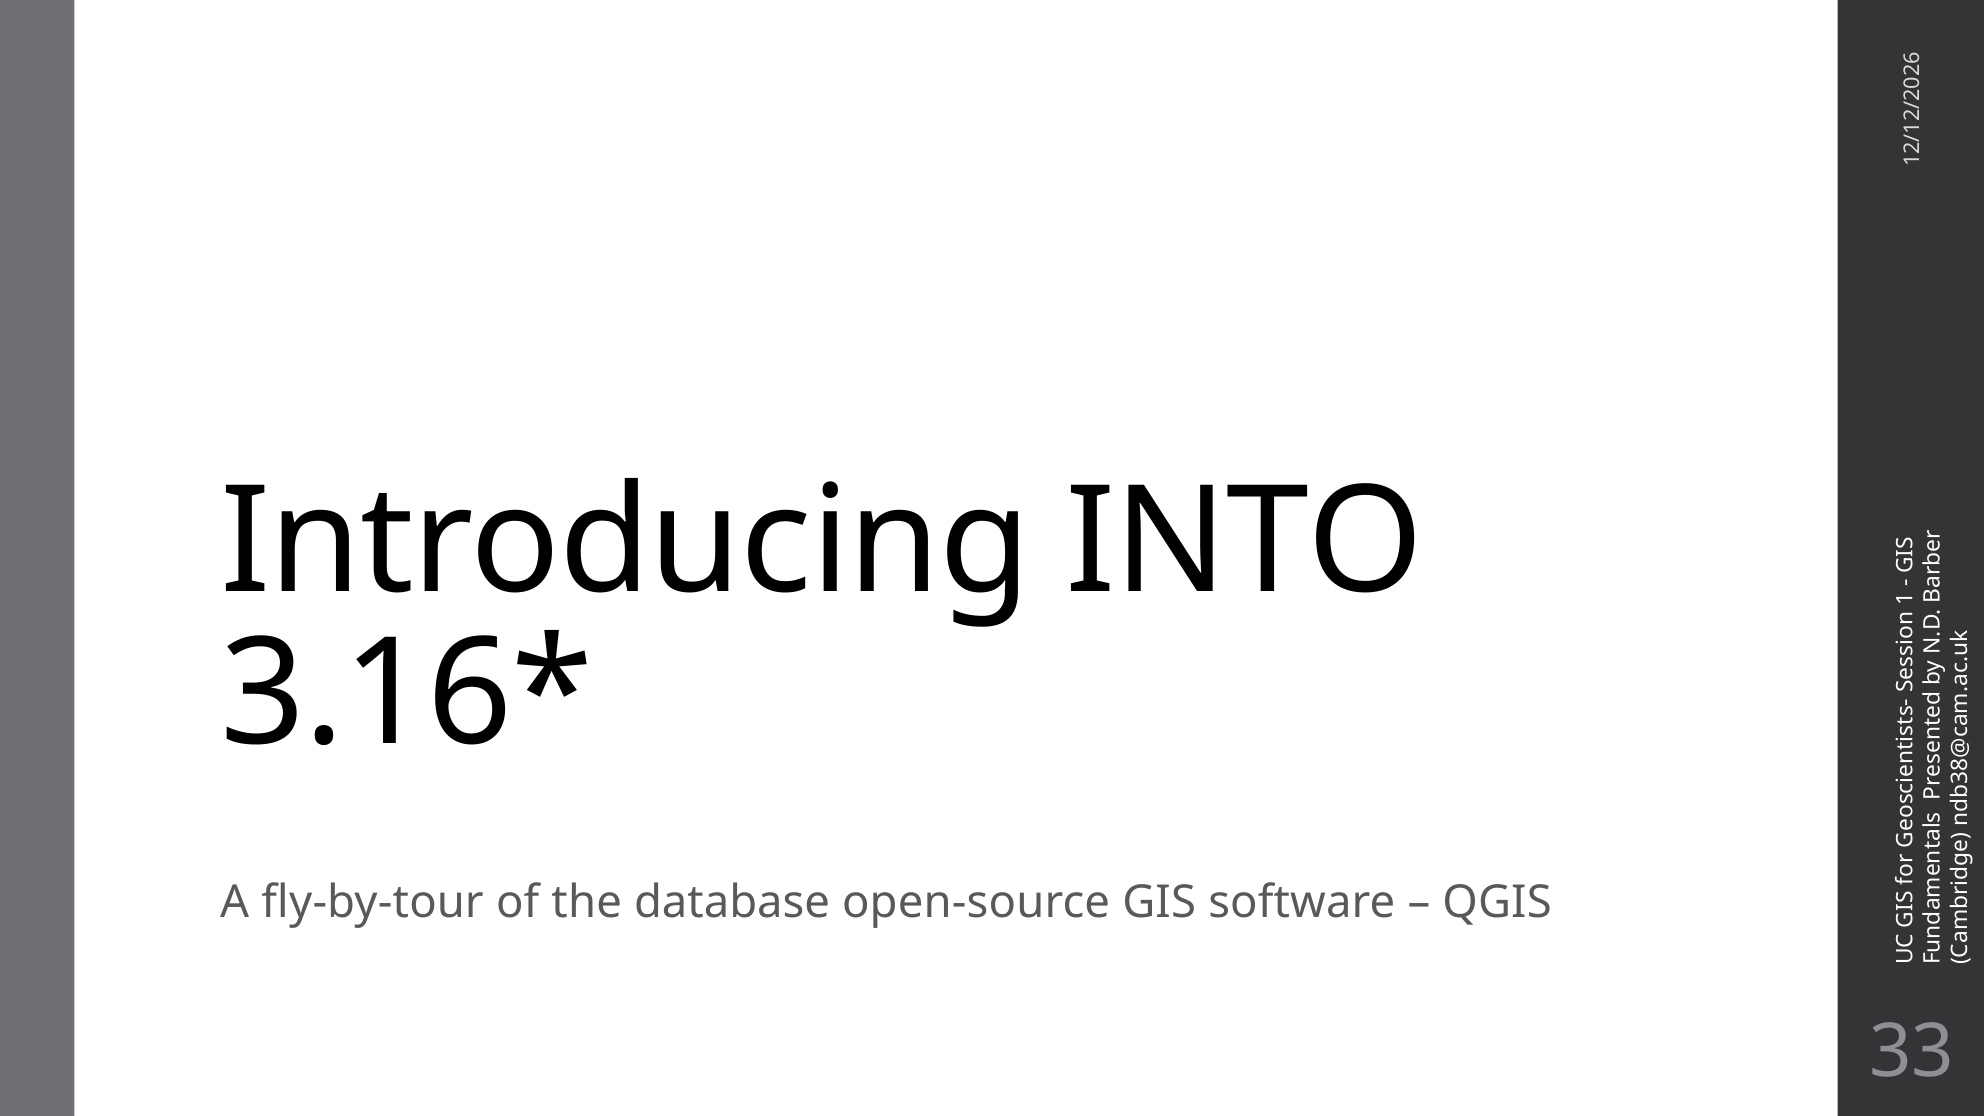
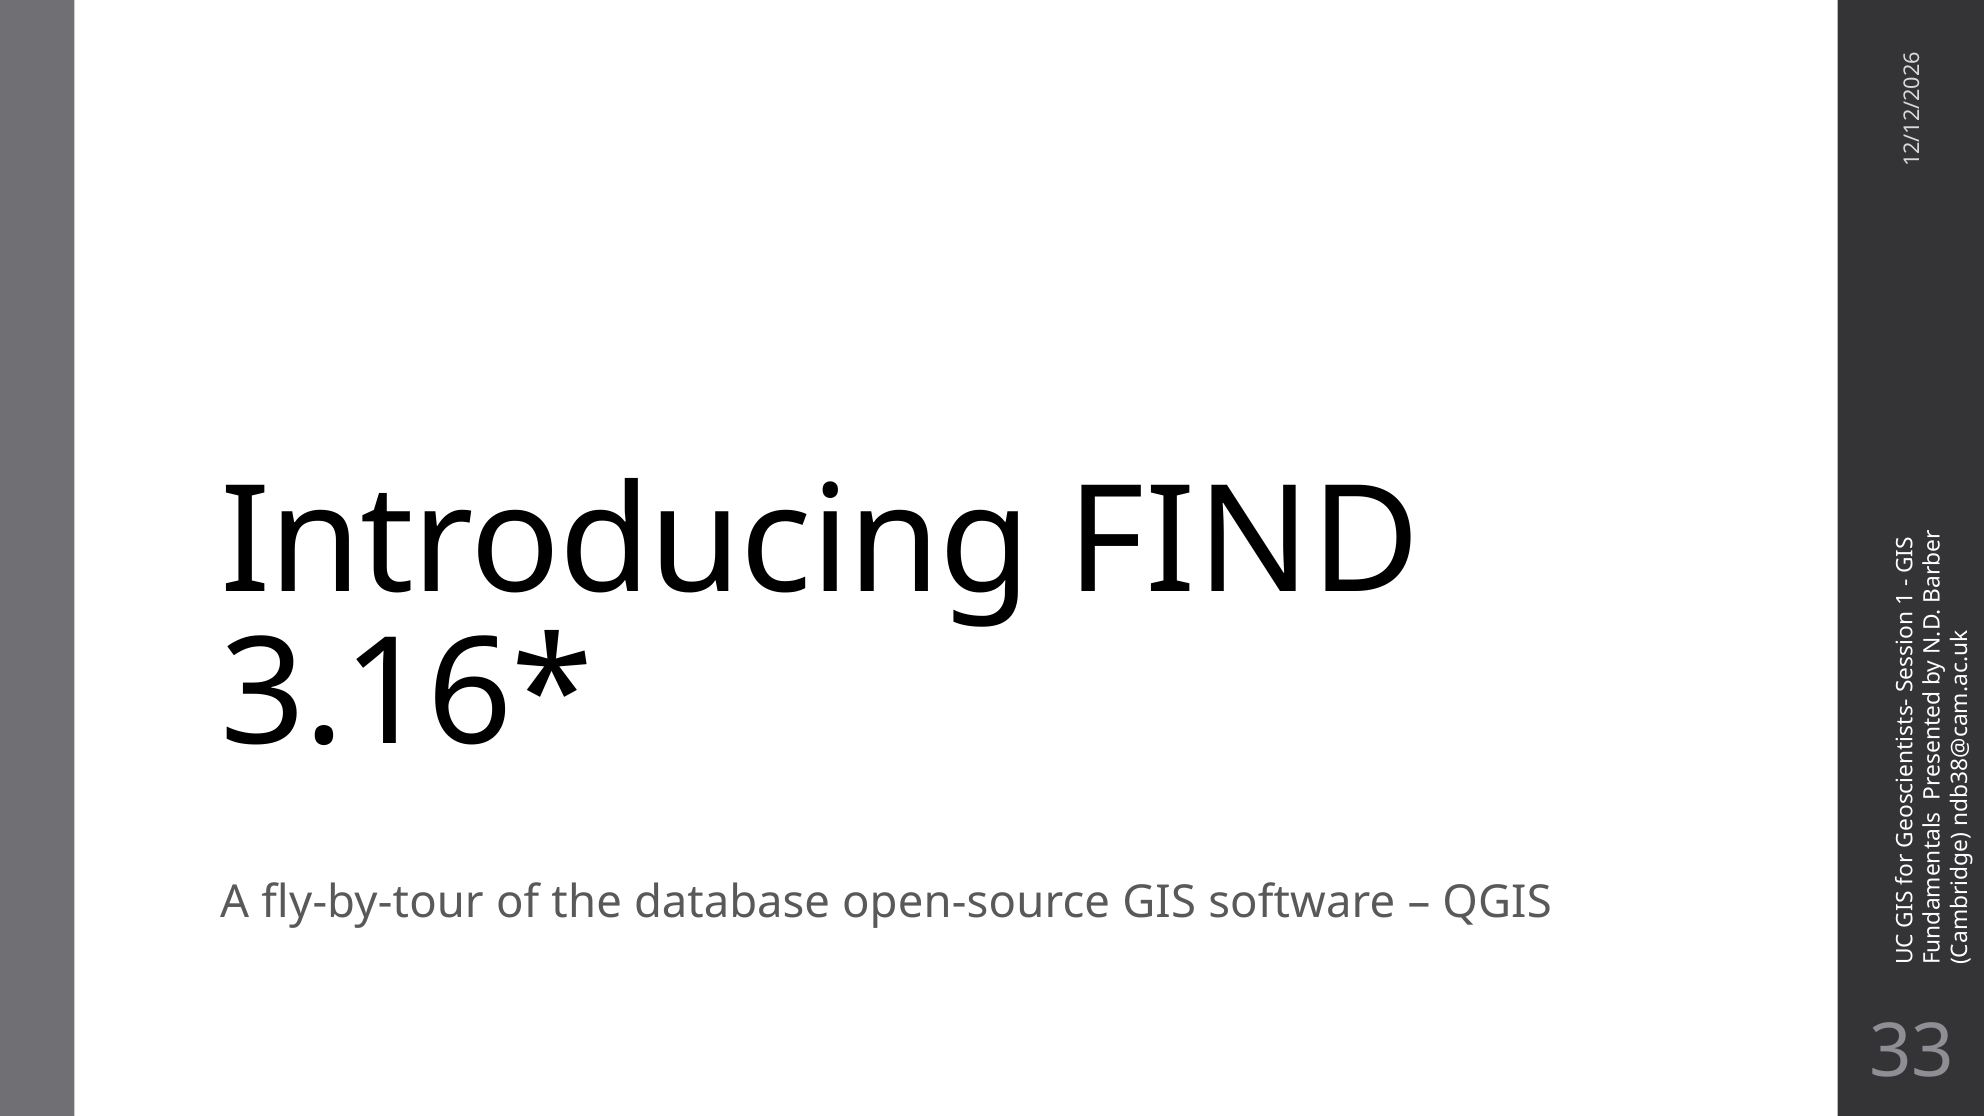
INTO: INTO -> FIND (1244, 542)
